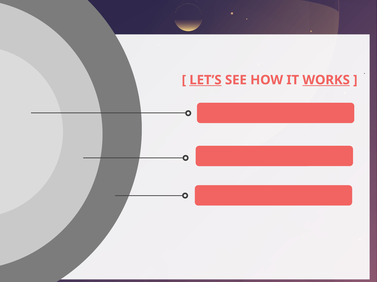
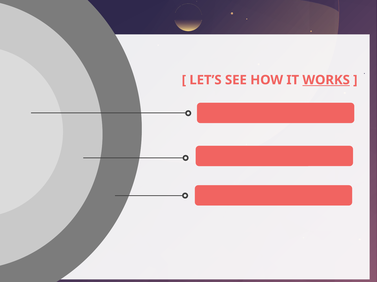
LET’S underline: present -> none (205, 80)
